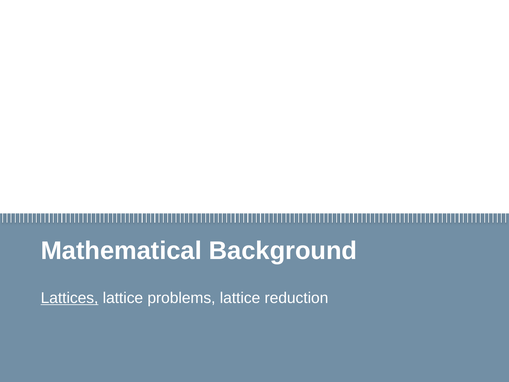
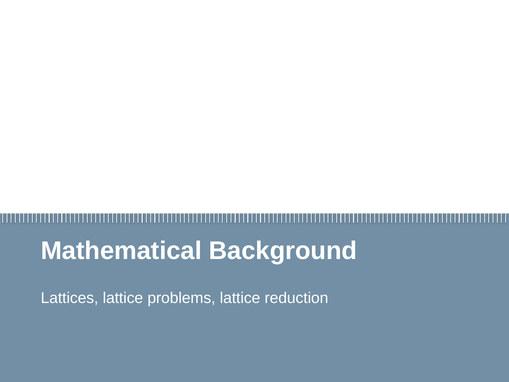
Lattices underline: present -> none (70, 298)
